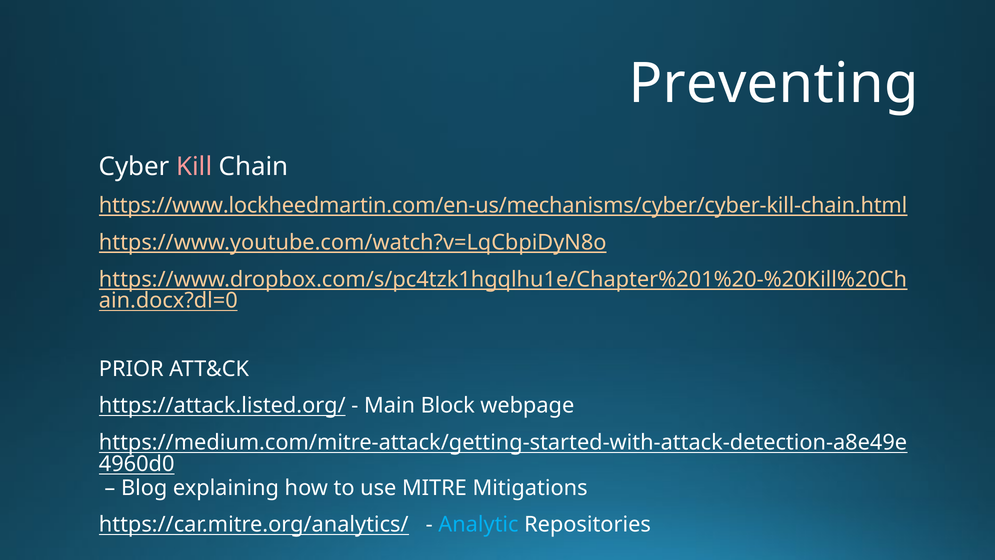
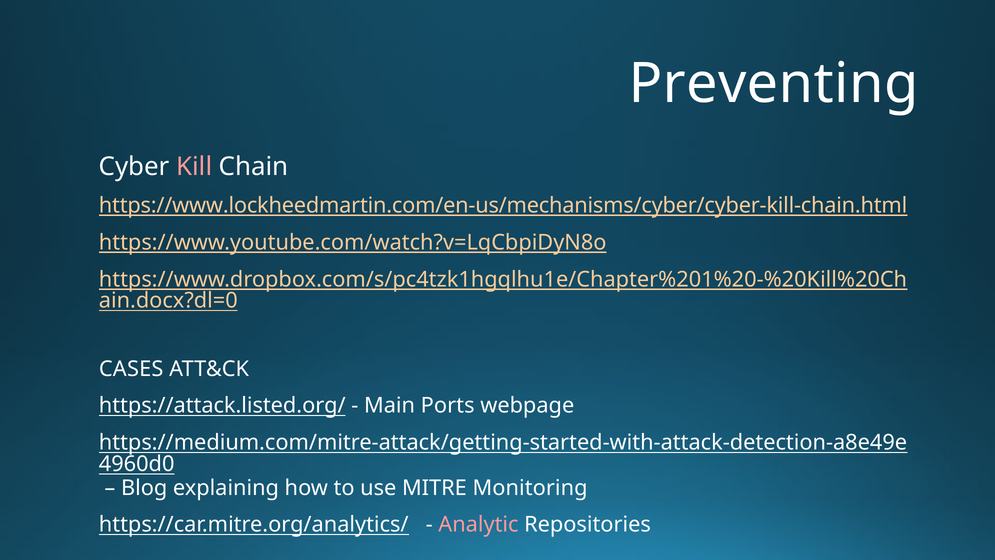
PRIOR: PRIOR -> CASES (131, 369)
Block: Block -> Ports (448, 405)
Mitigations: Mitigations -> Monitoring (530, 488)
Analytic colour: light blue -> pink (478, 524)
